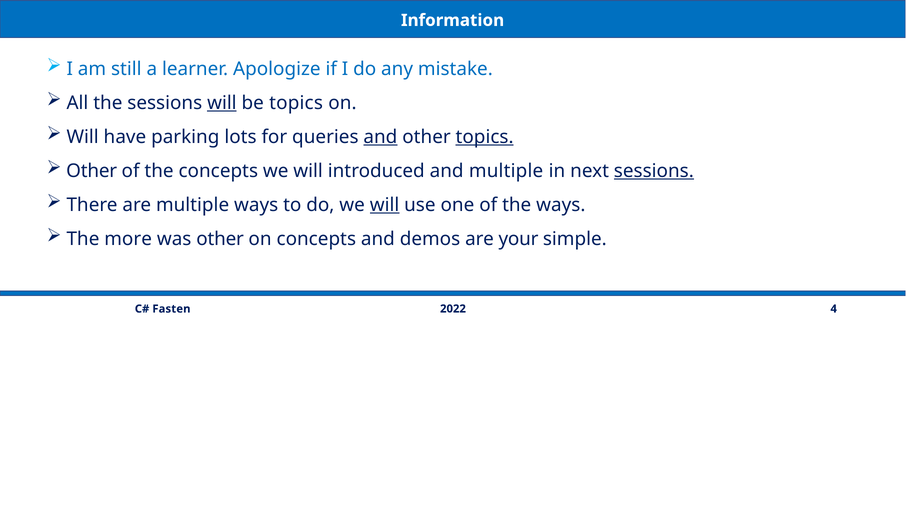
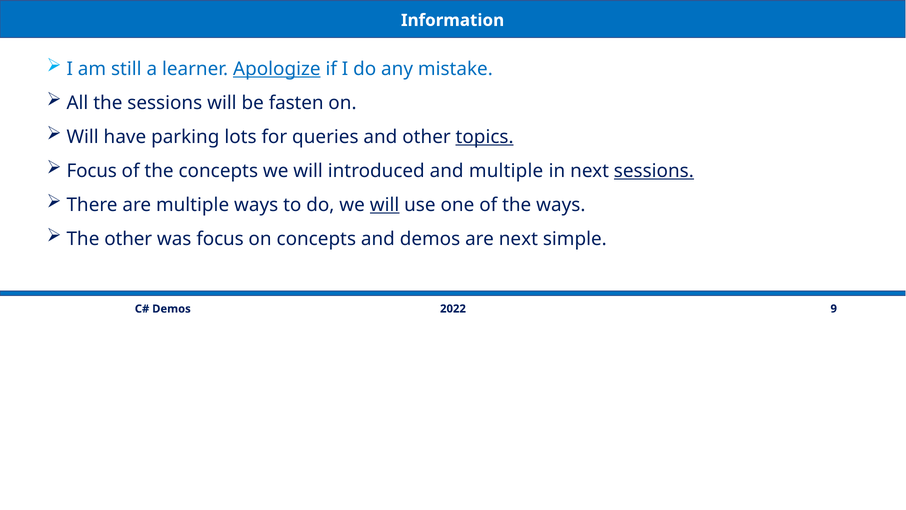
Apologize underline: none -> present (277, 69)
will underline: present -> none (222, 103)
be topics: topics -> fasten (296, 103)
and underline: present -> none (380, 137)
Other: Other -> Focus (92, 171)
The more: more -> other (128, 239)
was other: other -> focus (220, 239)
are your: your -> next (518, 239)
4: 4 -> 9 (834, 309)
Fasten: Fasten -> Demos (171, 309)
